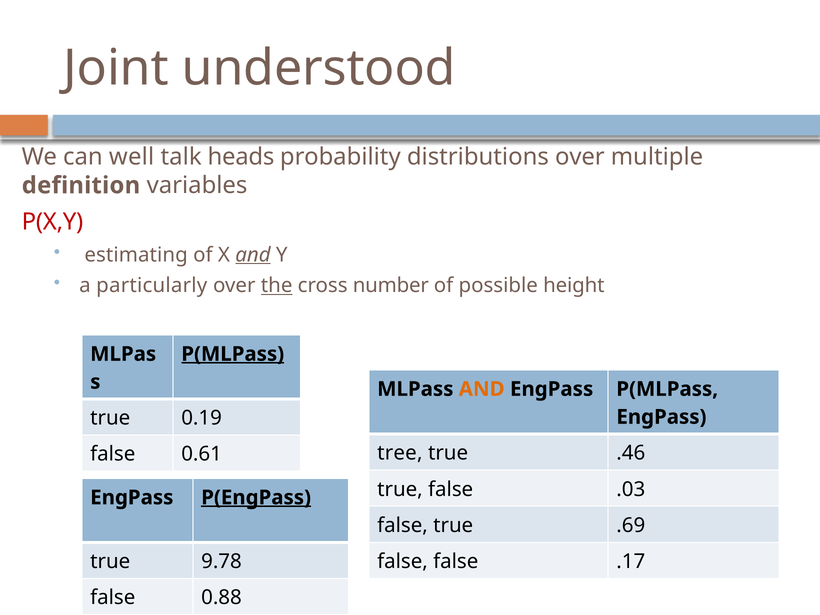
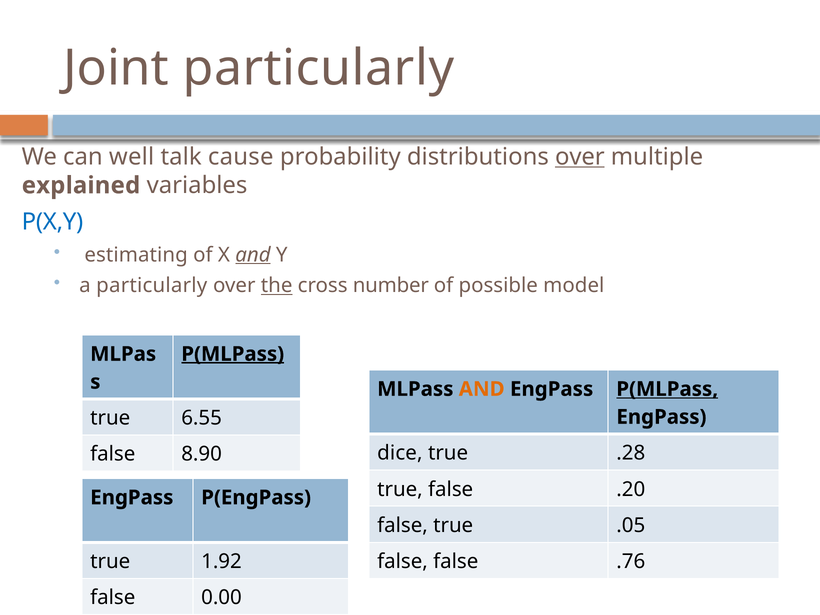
Joint understood: understood -> particularly (318, 68)
heads: heads -> cause (241, 157)
over underline: none -> present (580, 157)
definition: definition -> explained (81, 185)
P(X,Y colour: red -> blue (52, 222)
height: height -> model (574, 286)
P(MLPass underline: none -> present (667, 389)
0.19: 0.19 -> 6.55 (202, 418)
tree: tree -> dice (400, 453)
.46: .46 -> .28 (631, 453)
0.61: 0.61 -> 8.90 (202, 454)
.03: .03 -> .20 (631, 489)
P(EngPass underline: present -> none (256, 498)
.69: .69 -> .05 (631, 525)
9.78: 9.78 -> 1.92 (222, 562)
.17: .17 -> .76 (631, 561)
0.88: 0.88 -> 0.00 (222, 598)
